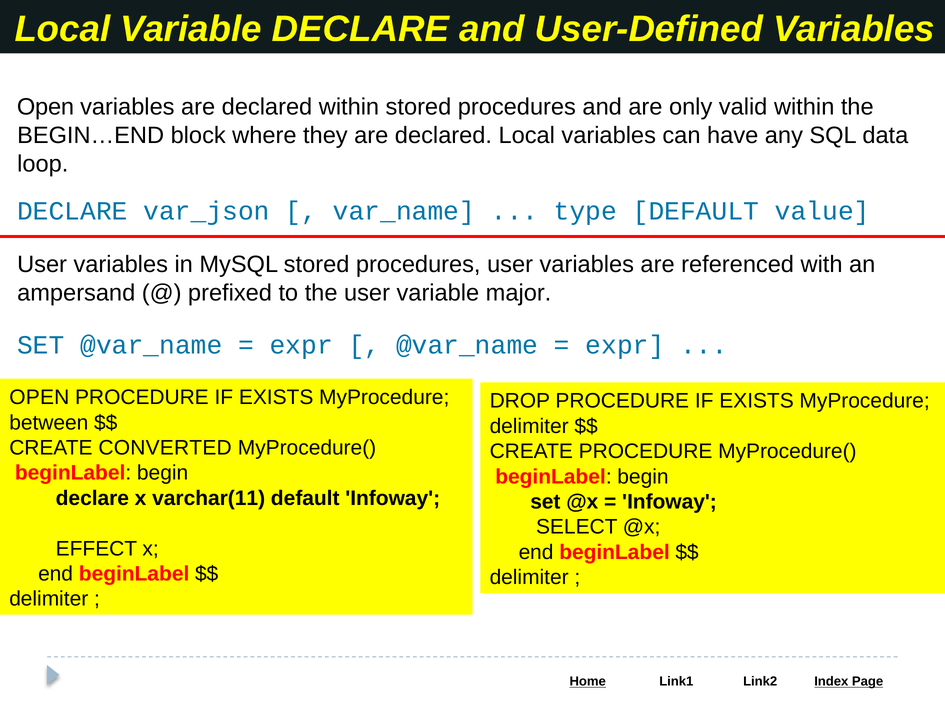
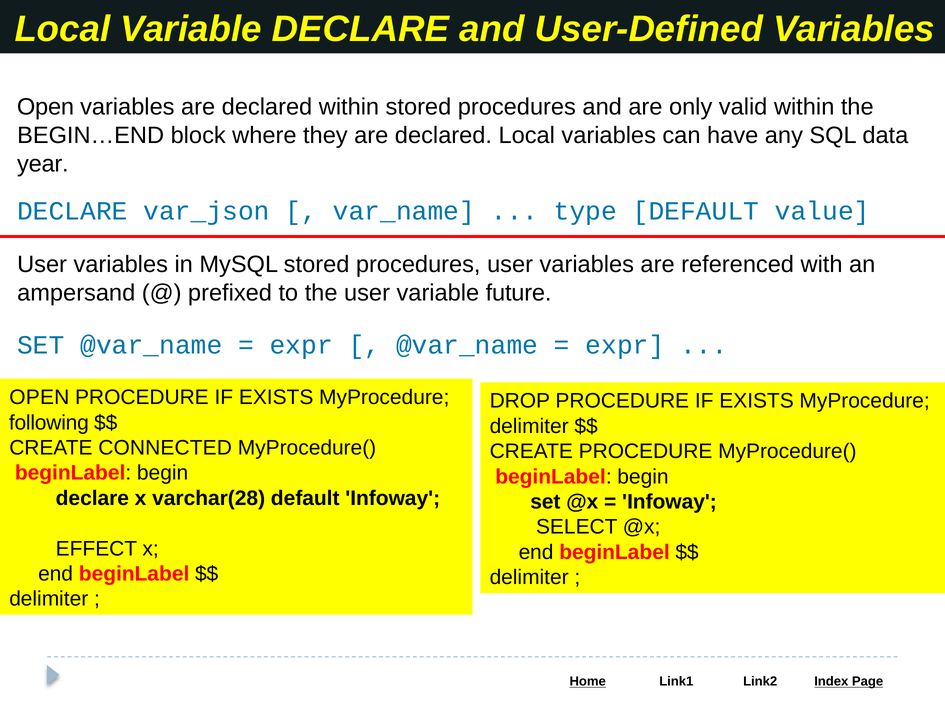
loop: loop -> year (43, 164)
major: major -> future (519, 293)
between: between -> following (49, 422)
CONVERTED: CONVERTED -> CONNECTED (165, 448)
varchar(11: varchar(11 -> varchar(28 (209, 498)
